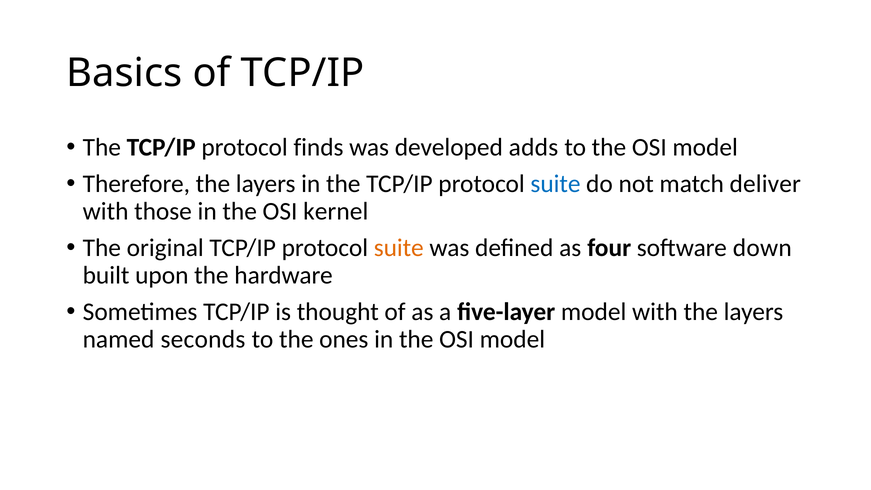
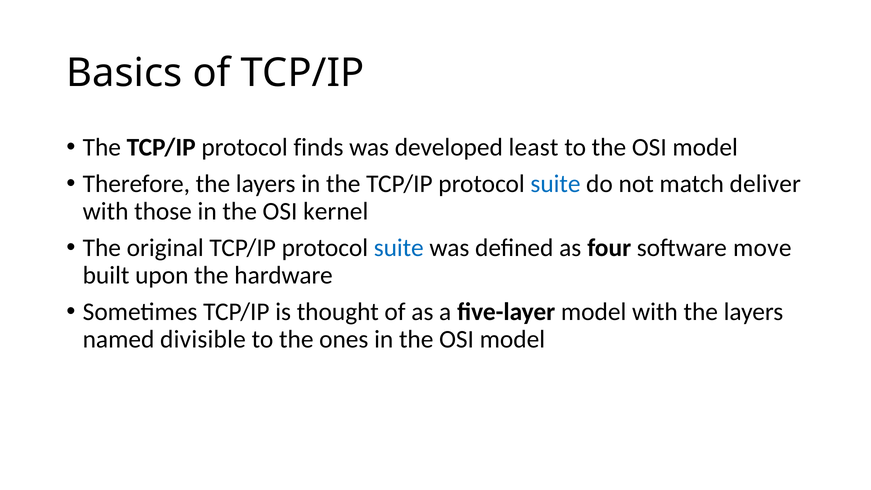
adds: adds -> least (534, 147)
suite colour: orange -> blue (399, 248)
down: down -> move (762, 248)
seconds: seconds -> divisible (203, 339)
